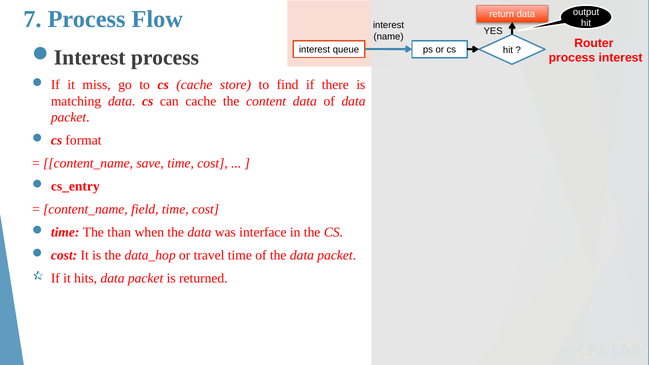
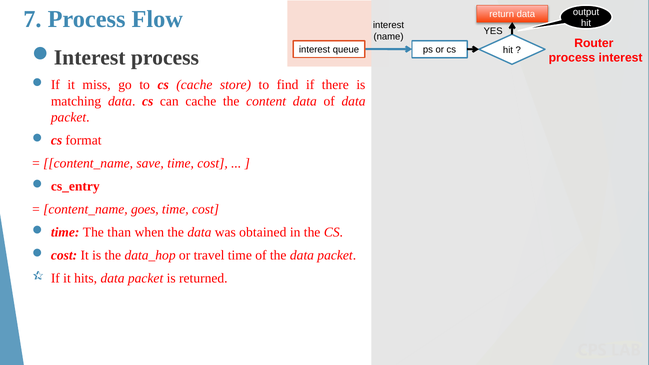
field: field -> goes (145, 209)
interface: interface -> obtained (263, 232)
